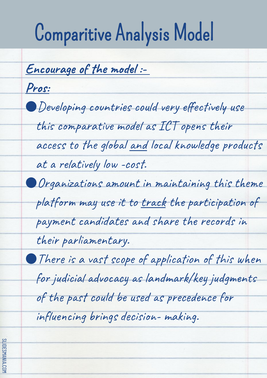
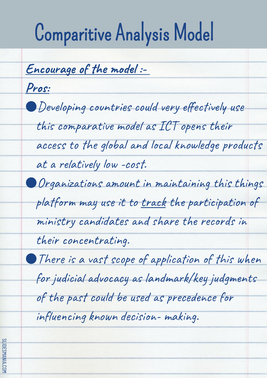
and underline: present -> none (138, 145)
theme: theme -> things (248, 183)
payment: payment -> ministry (55, 221)
parliamentary: parliamentary -> concentrating (96, 240)
brings: brings -> known (103, 316)
